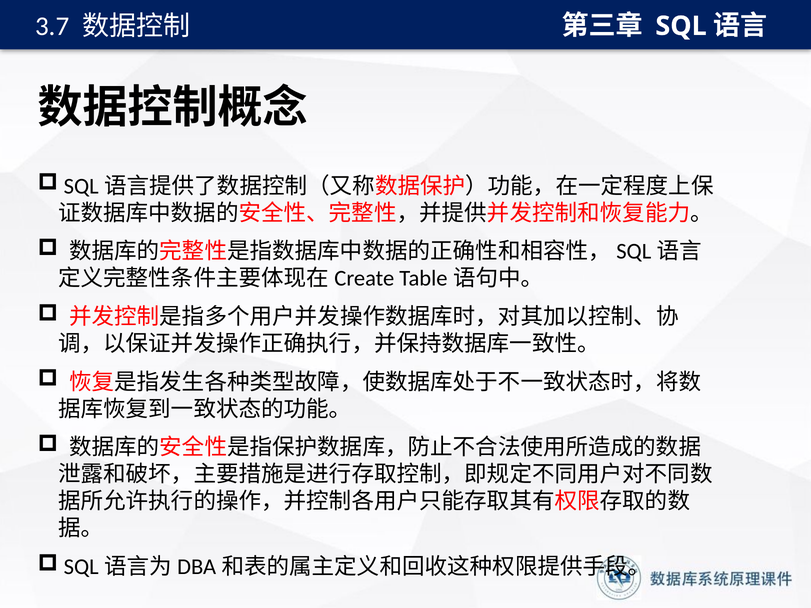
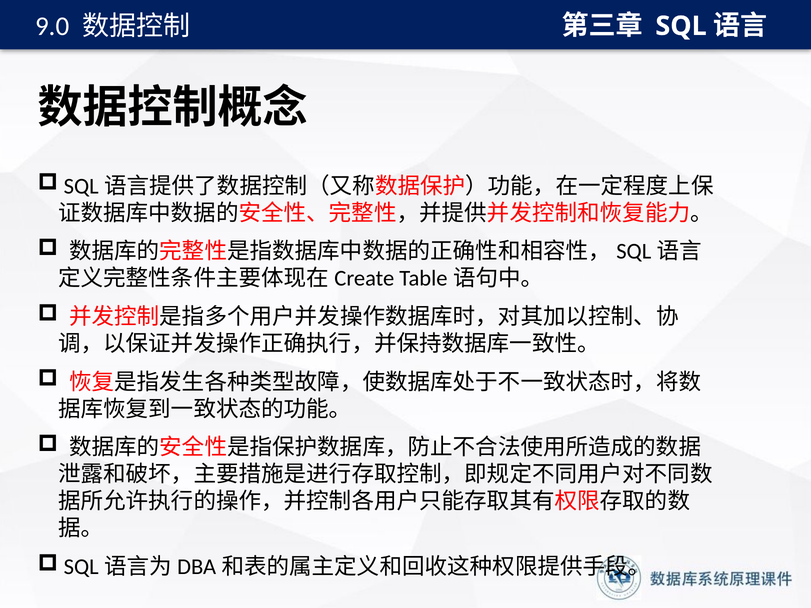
3.7: 3.7 -> 9.0 (52, 26)
